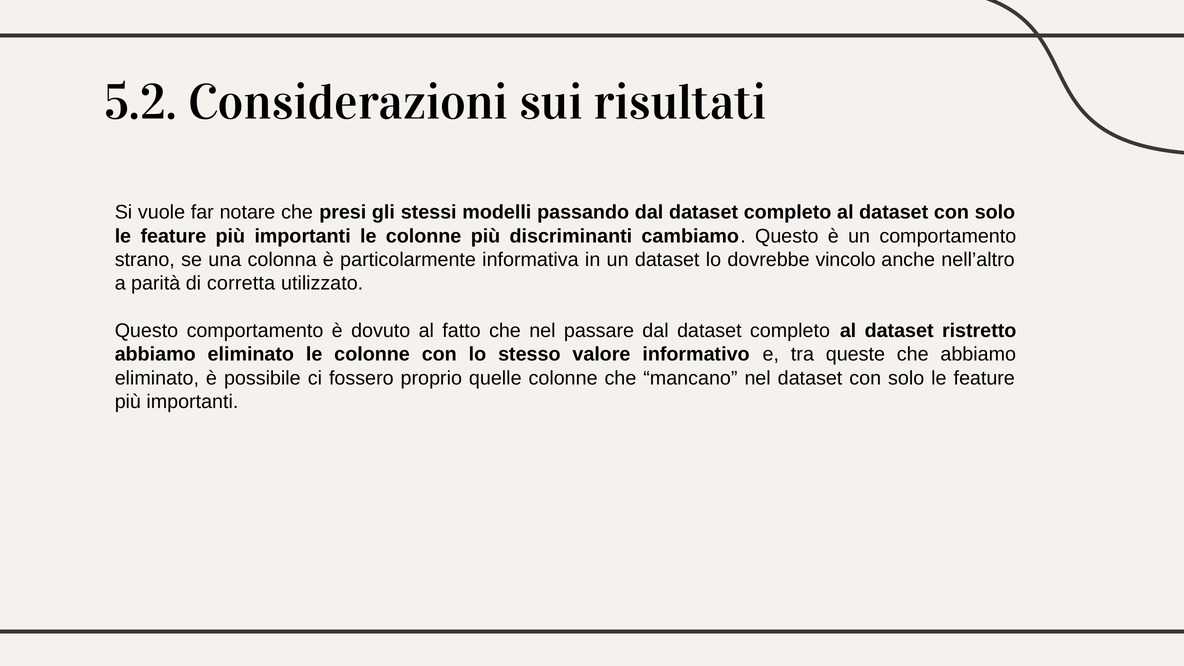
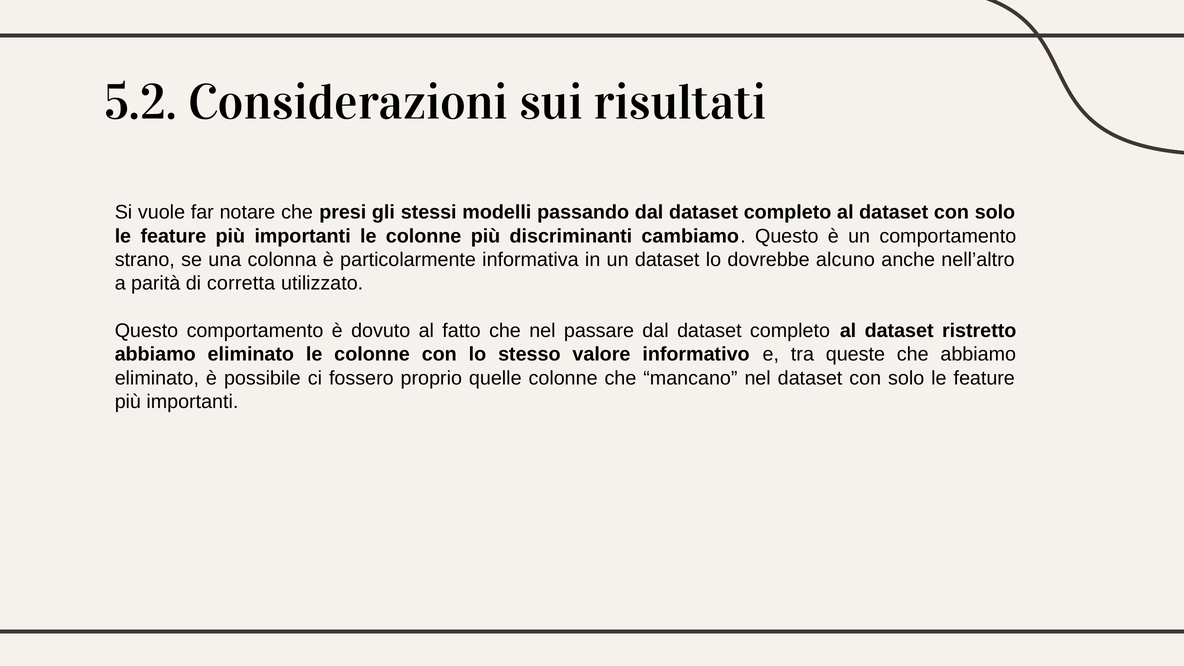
vincolo: vincolo -> alcuno (845, 260)
